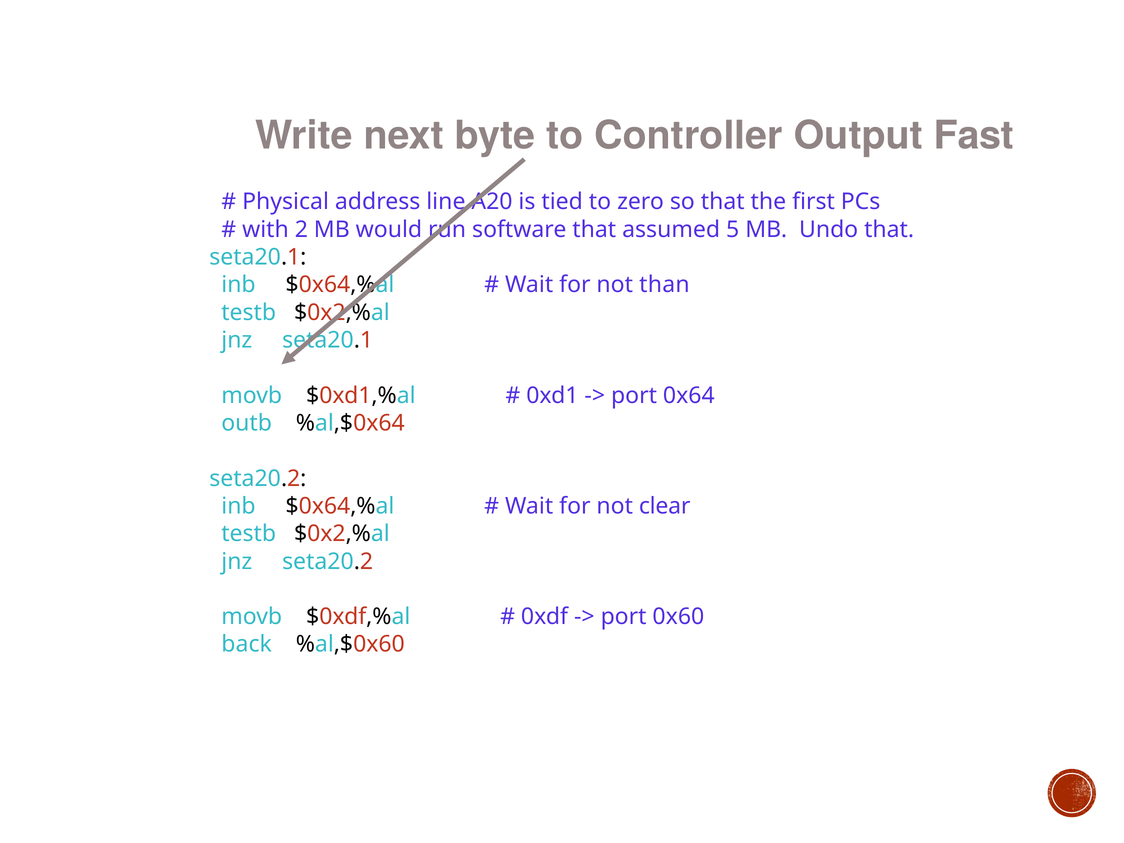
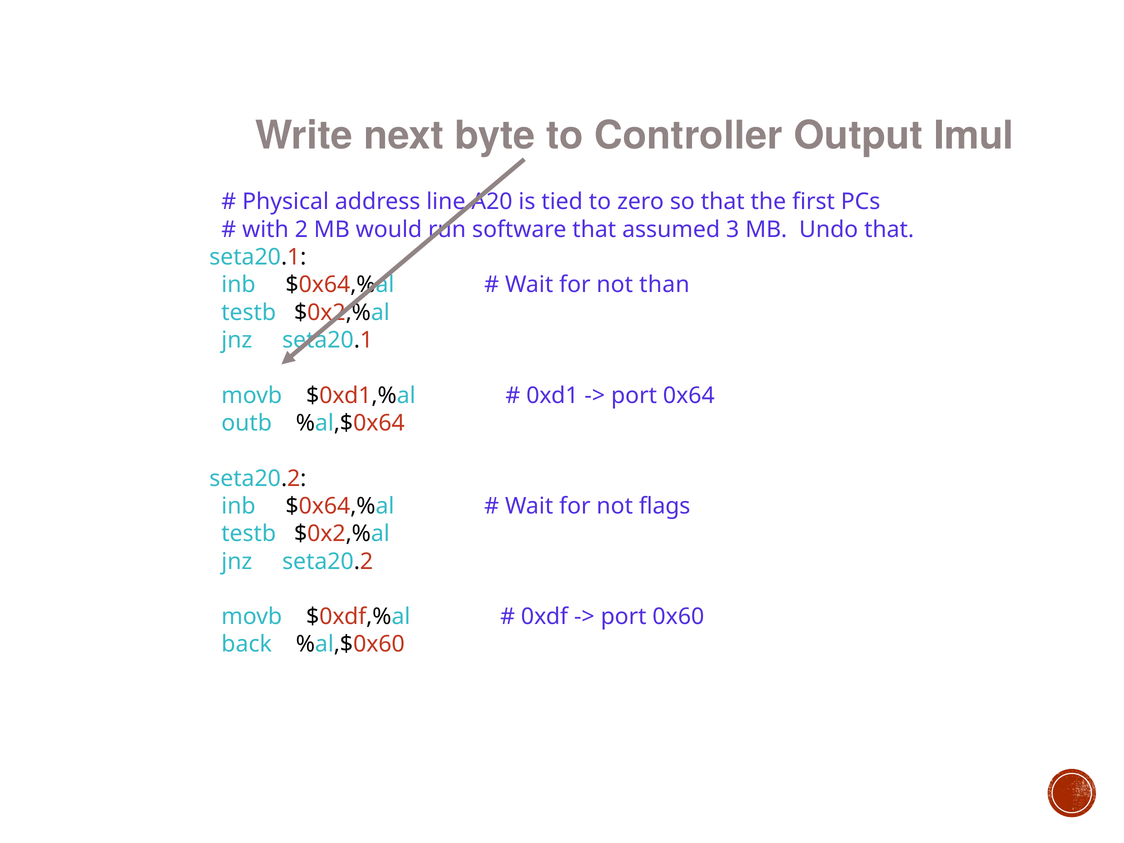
Fast: Fast -> Imul (974, 136)
5: 5 -> 3 (733, 229)
clear: clear -> flags (665, 506)
